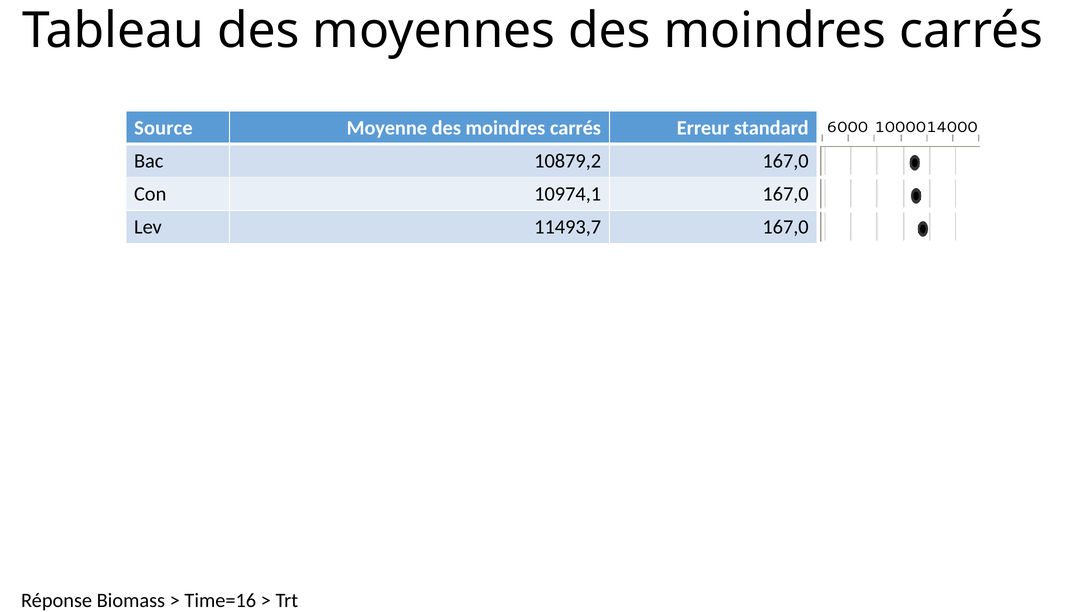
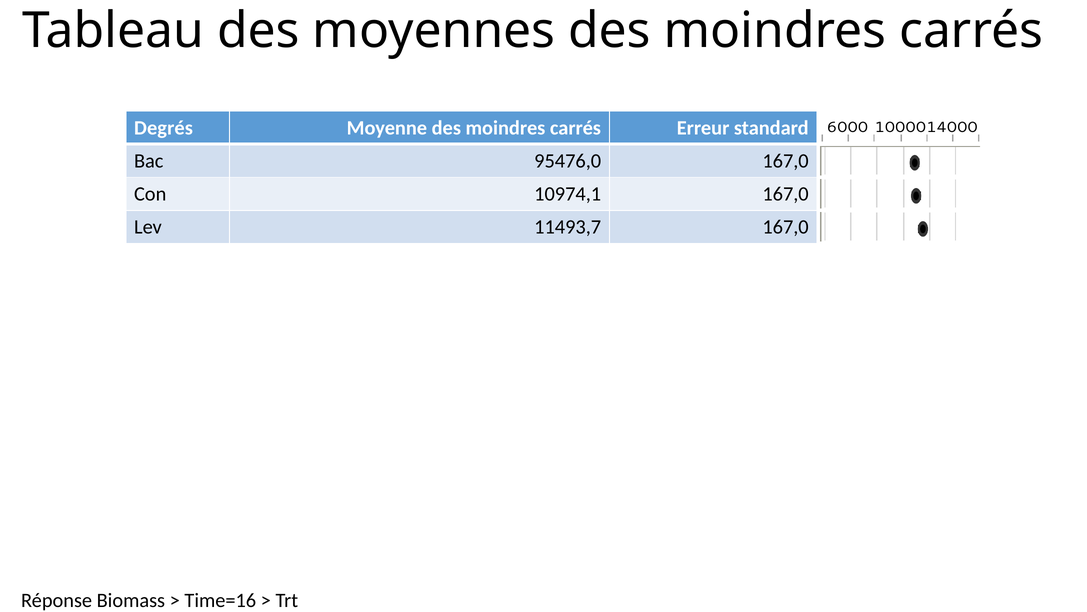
Source: Source -> Degrés (164, 128)
10879,2: 10879,2 -> 95476,0 (568, 161)
